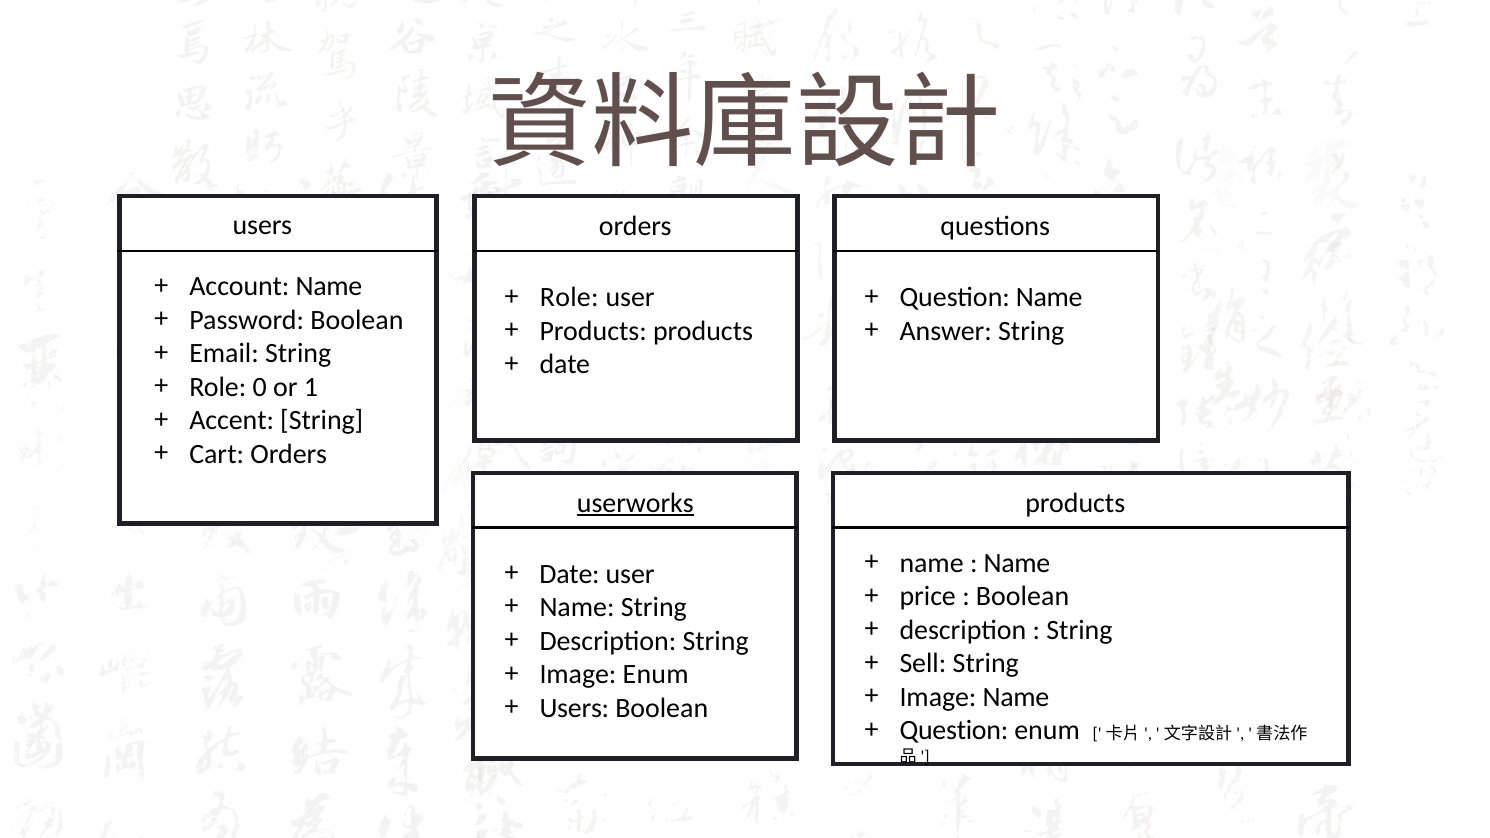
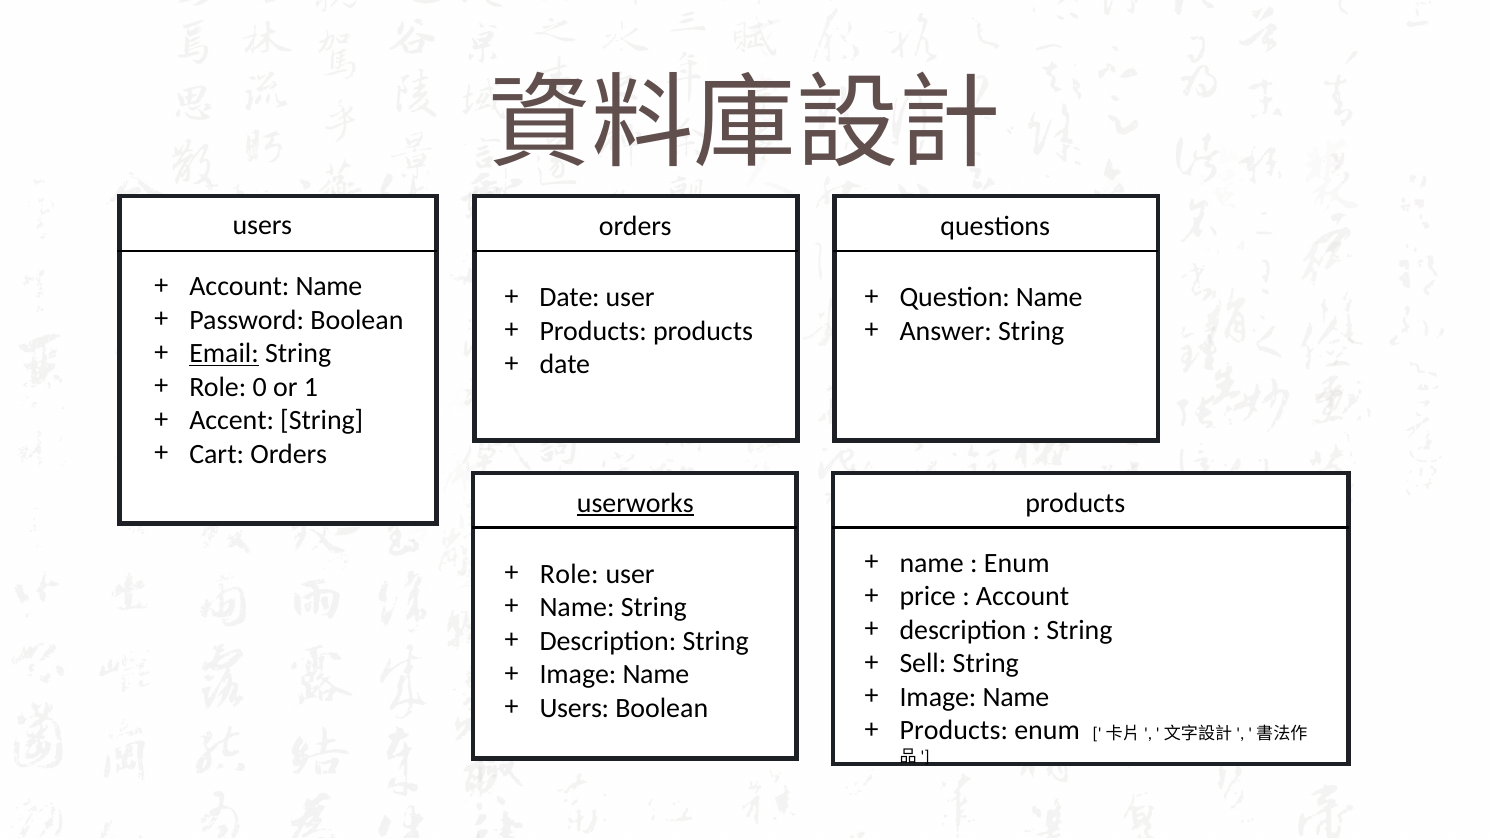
Role: Role -> Date (570, 298)
Email underline: none -> present (224, 354)
Name: Name -> Enum (1017, 563)
Date: Date -> Role (569, 574)
Boolean: Boolean -> Account (1023, 597)
Enum: Enum -> Name (656, 675)
Question: Question -> Products (954, 731)
